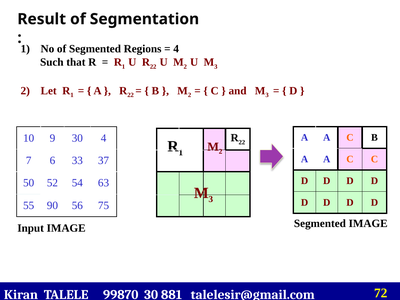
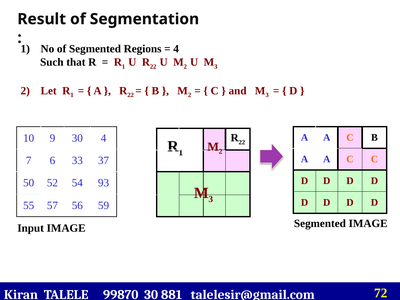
63: 63 -> 93 (104, 183)
90: 90 -> 57 (52, 205)
75: 75 -> 59 (104, 205)
